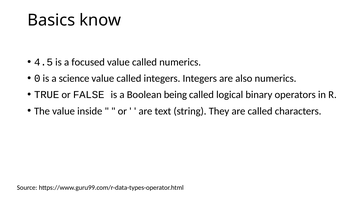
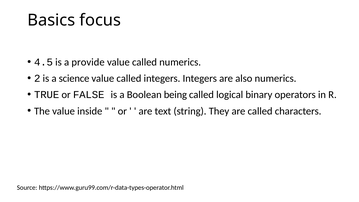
know: know -> focus (100, 20)
focused: focused -> provide (88, 62)
0: 0 -> 2 (37, 78)
